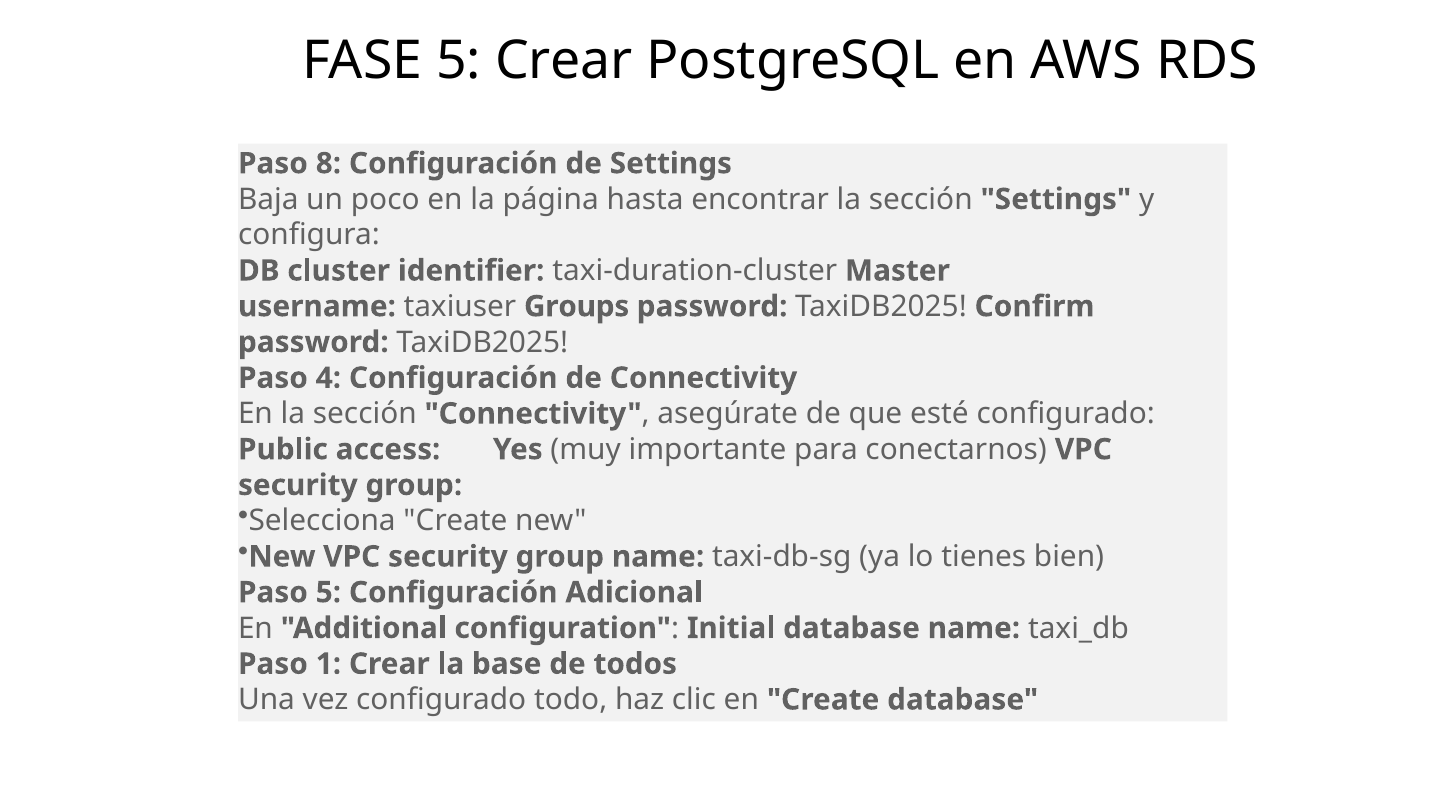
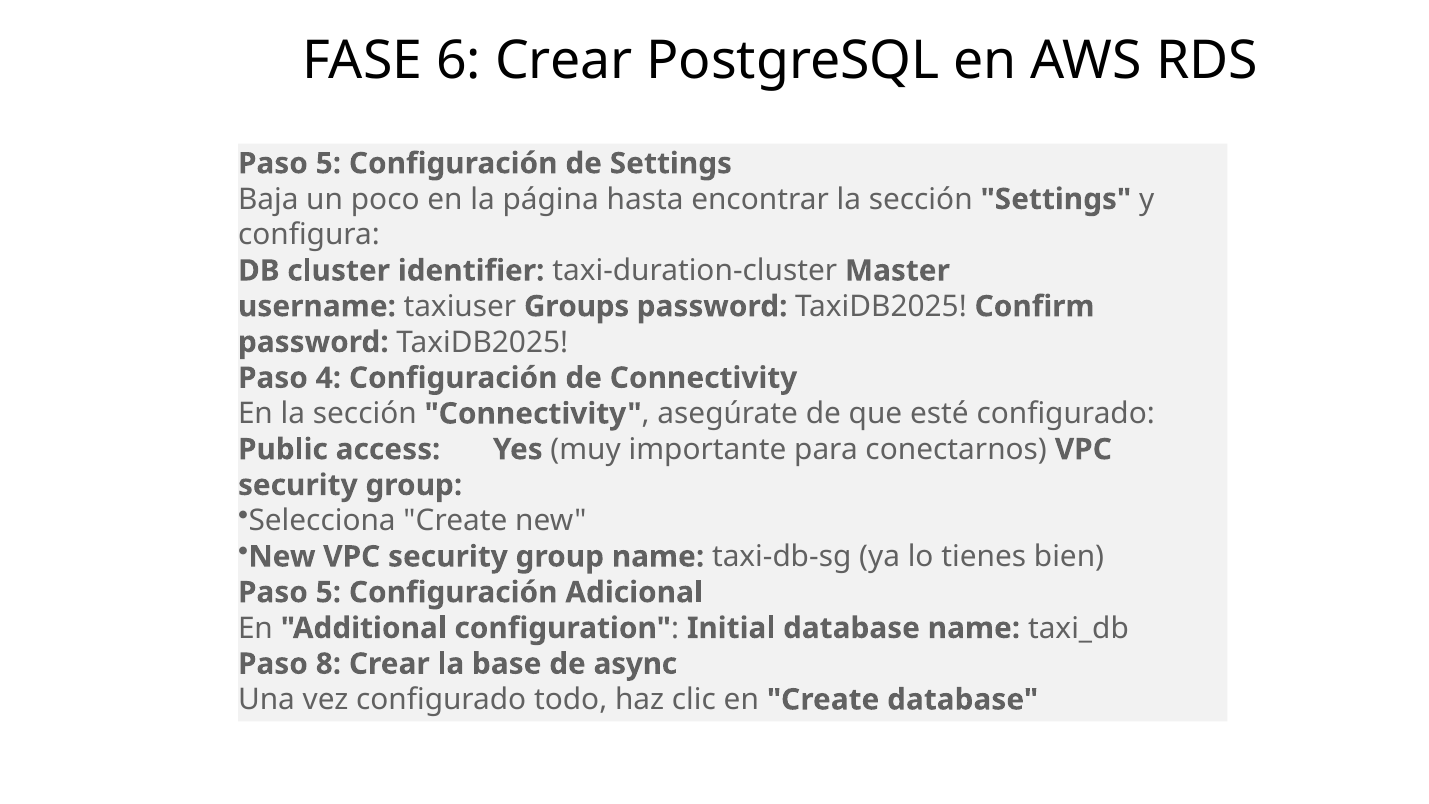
FASE 5: 5 -> 6 (459, 60)
8: 8 -> 5 (328, 163)
1: 1 -> 8 (328, 664)
todos: todos -> async (635, 664)
